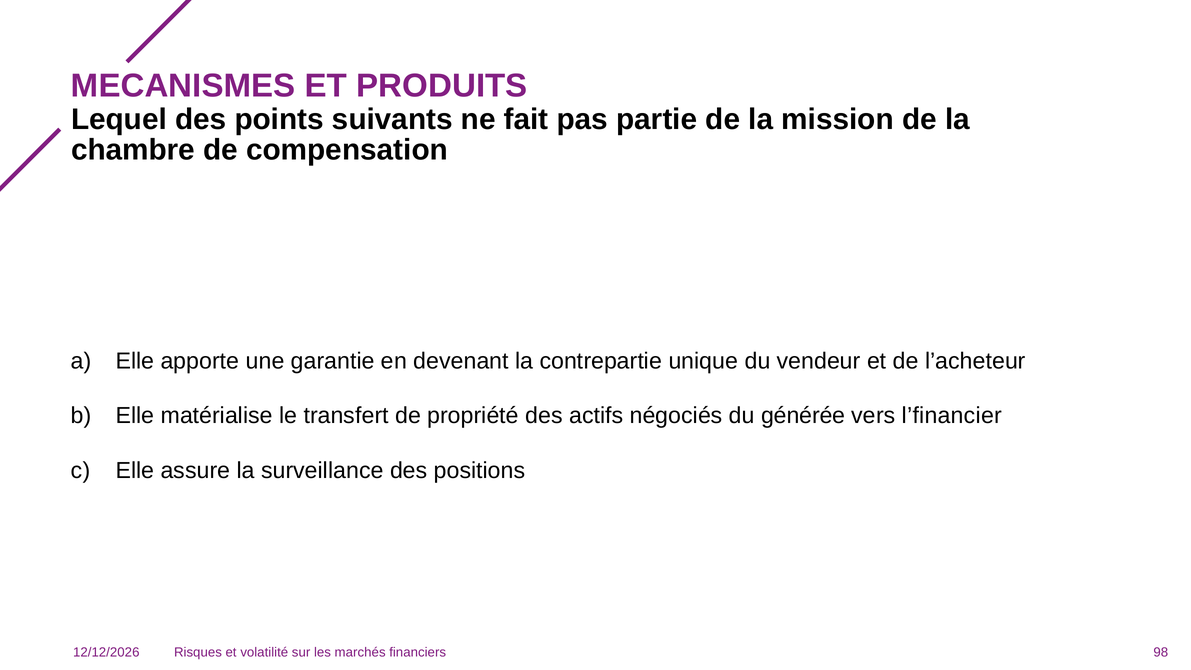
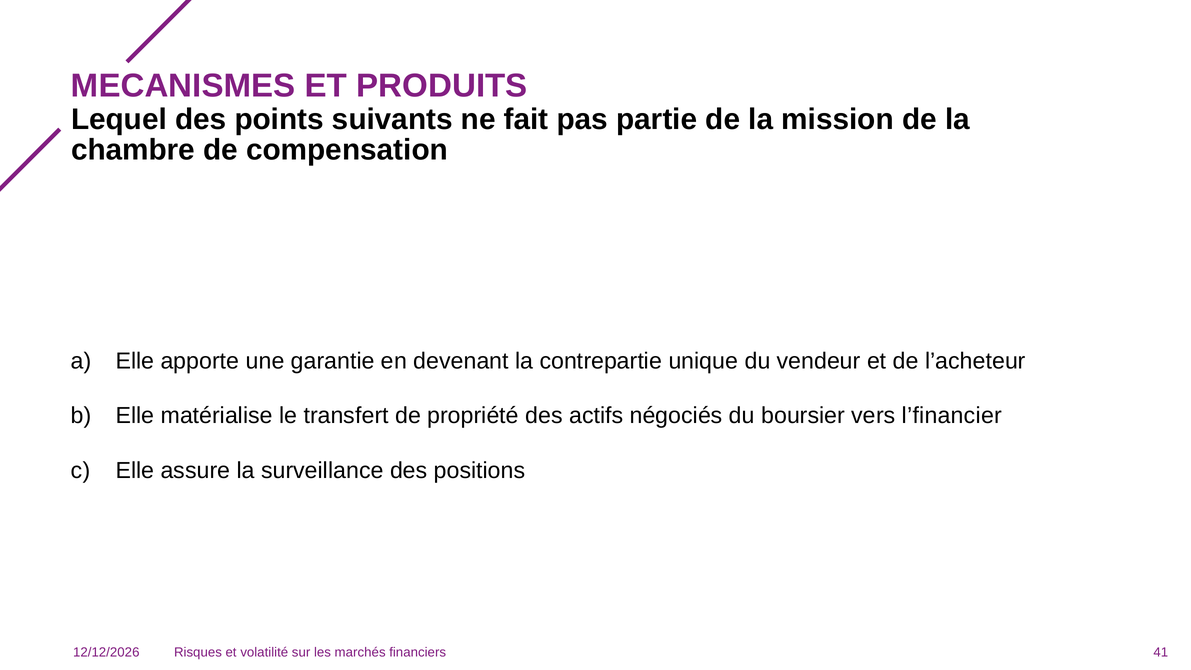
générée: générée -> boursier (803, 416)
98: 98 -> 41 (1161, 652)
